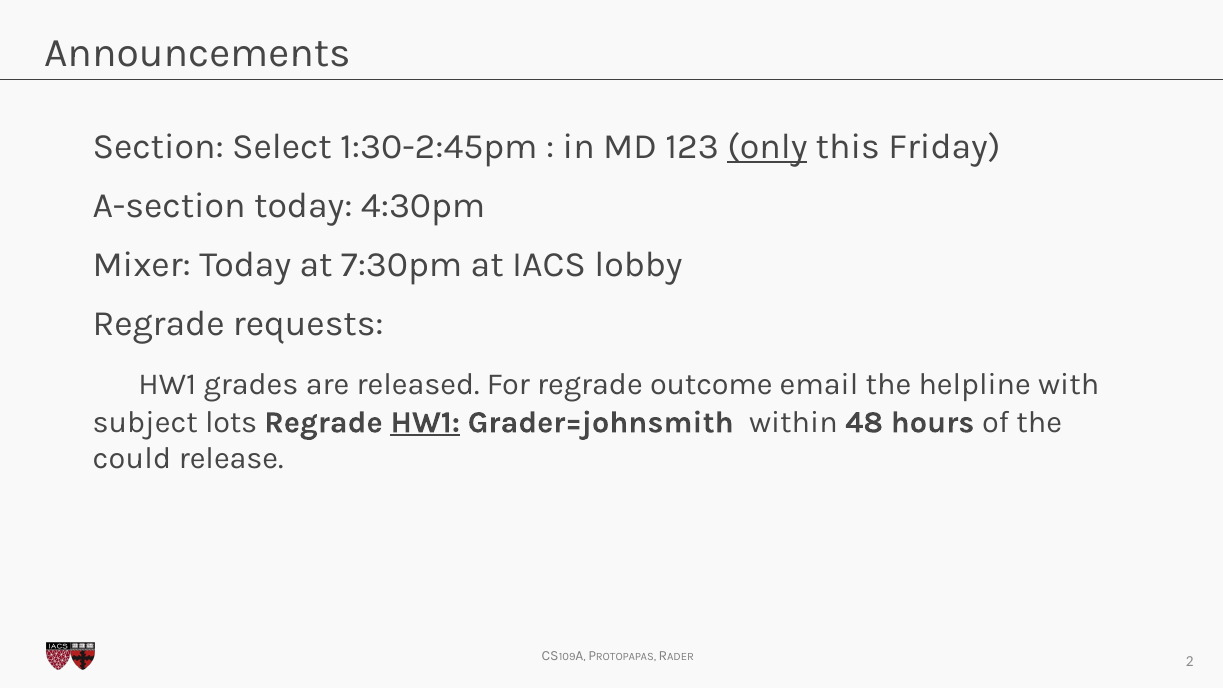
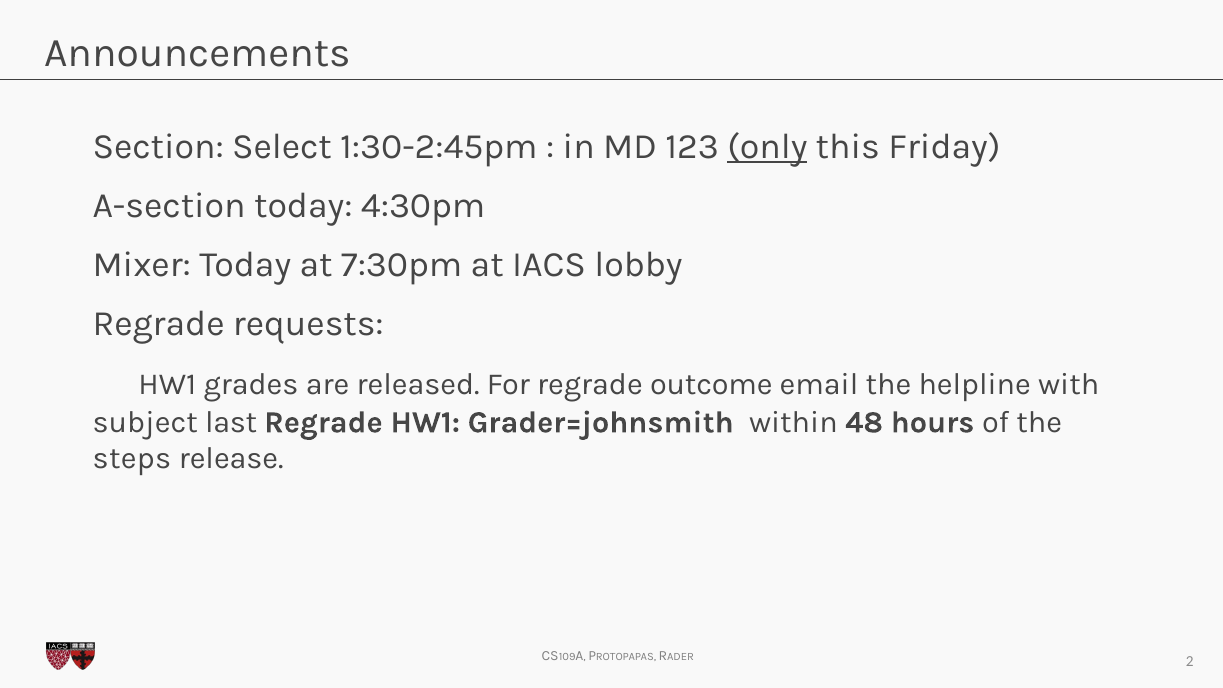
lots: lots -> last (231, 422)
HW1 underline: present -> none (425, 422)
could: could -> steps (132, 459)
